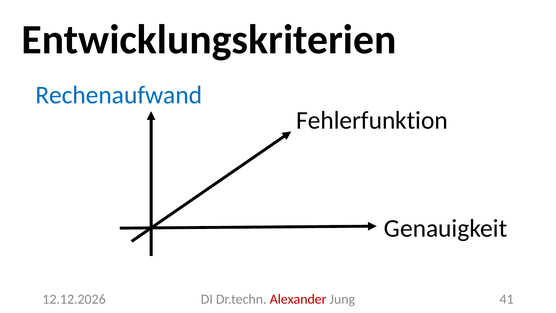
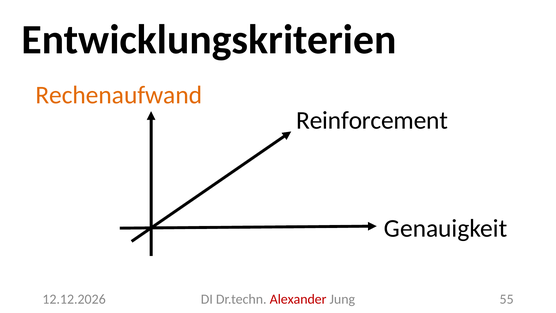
Rechenaufwand colour: blue -> orange (119, 95)
Fehlerfunktion: Fehlerfunktion -> Reinforcement (372, 120)
41: 41 -> 55 (507, 299)
